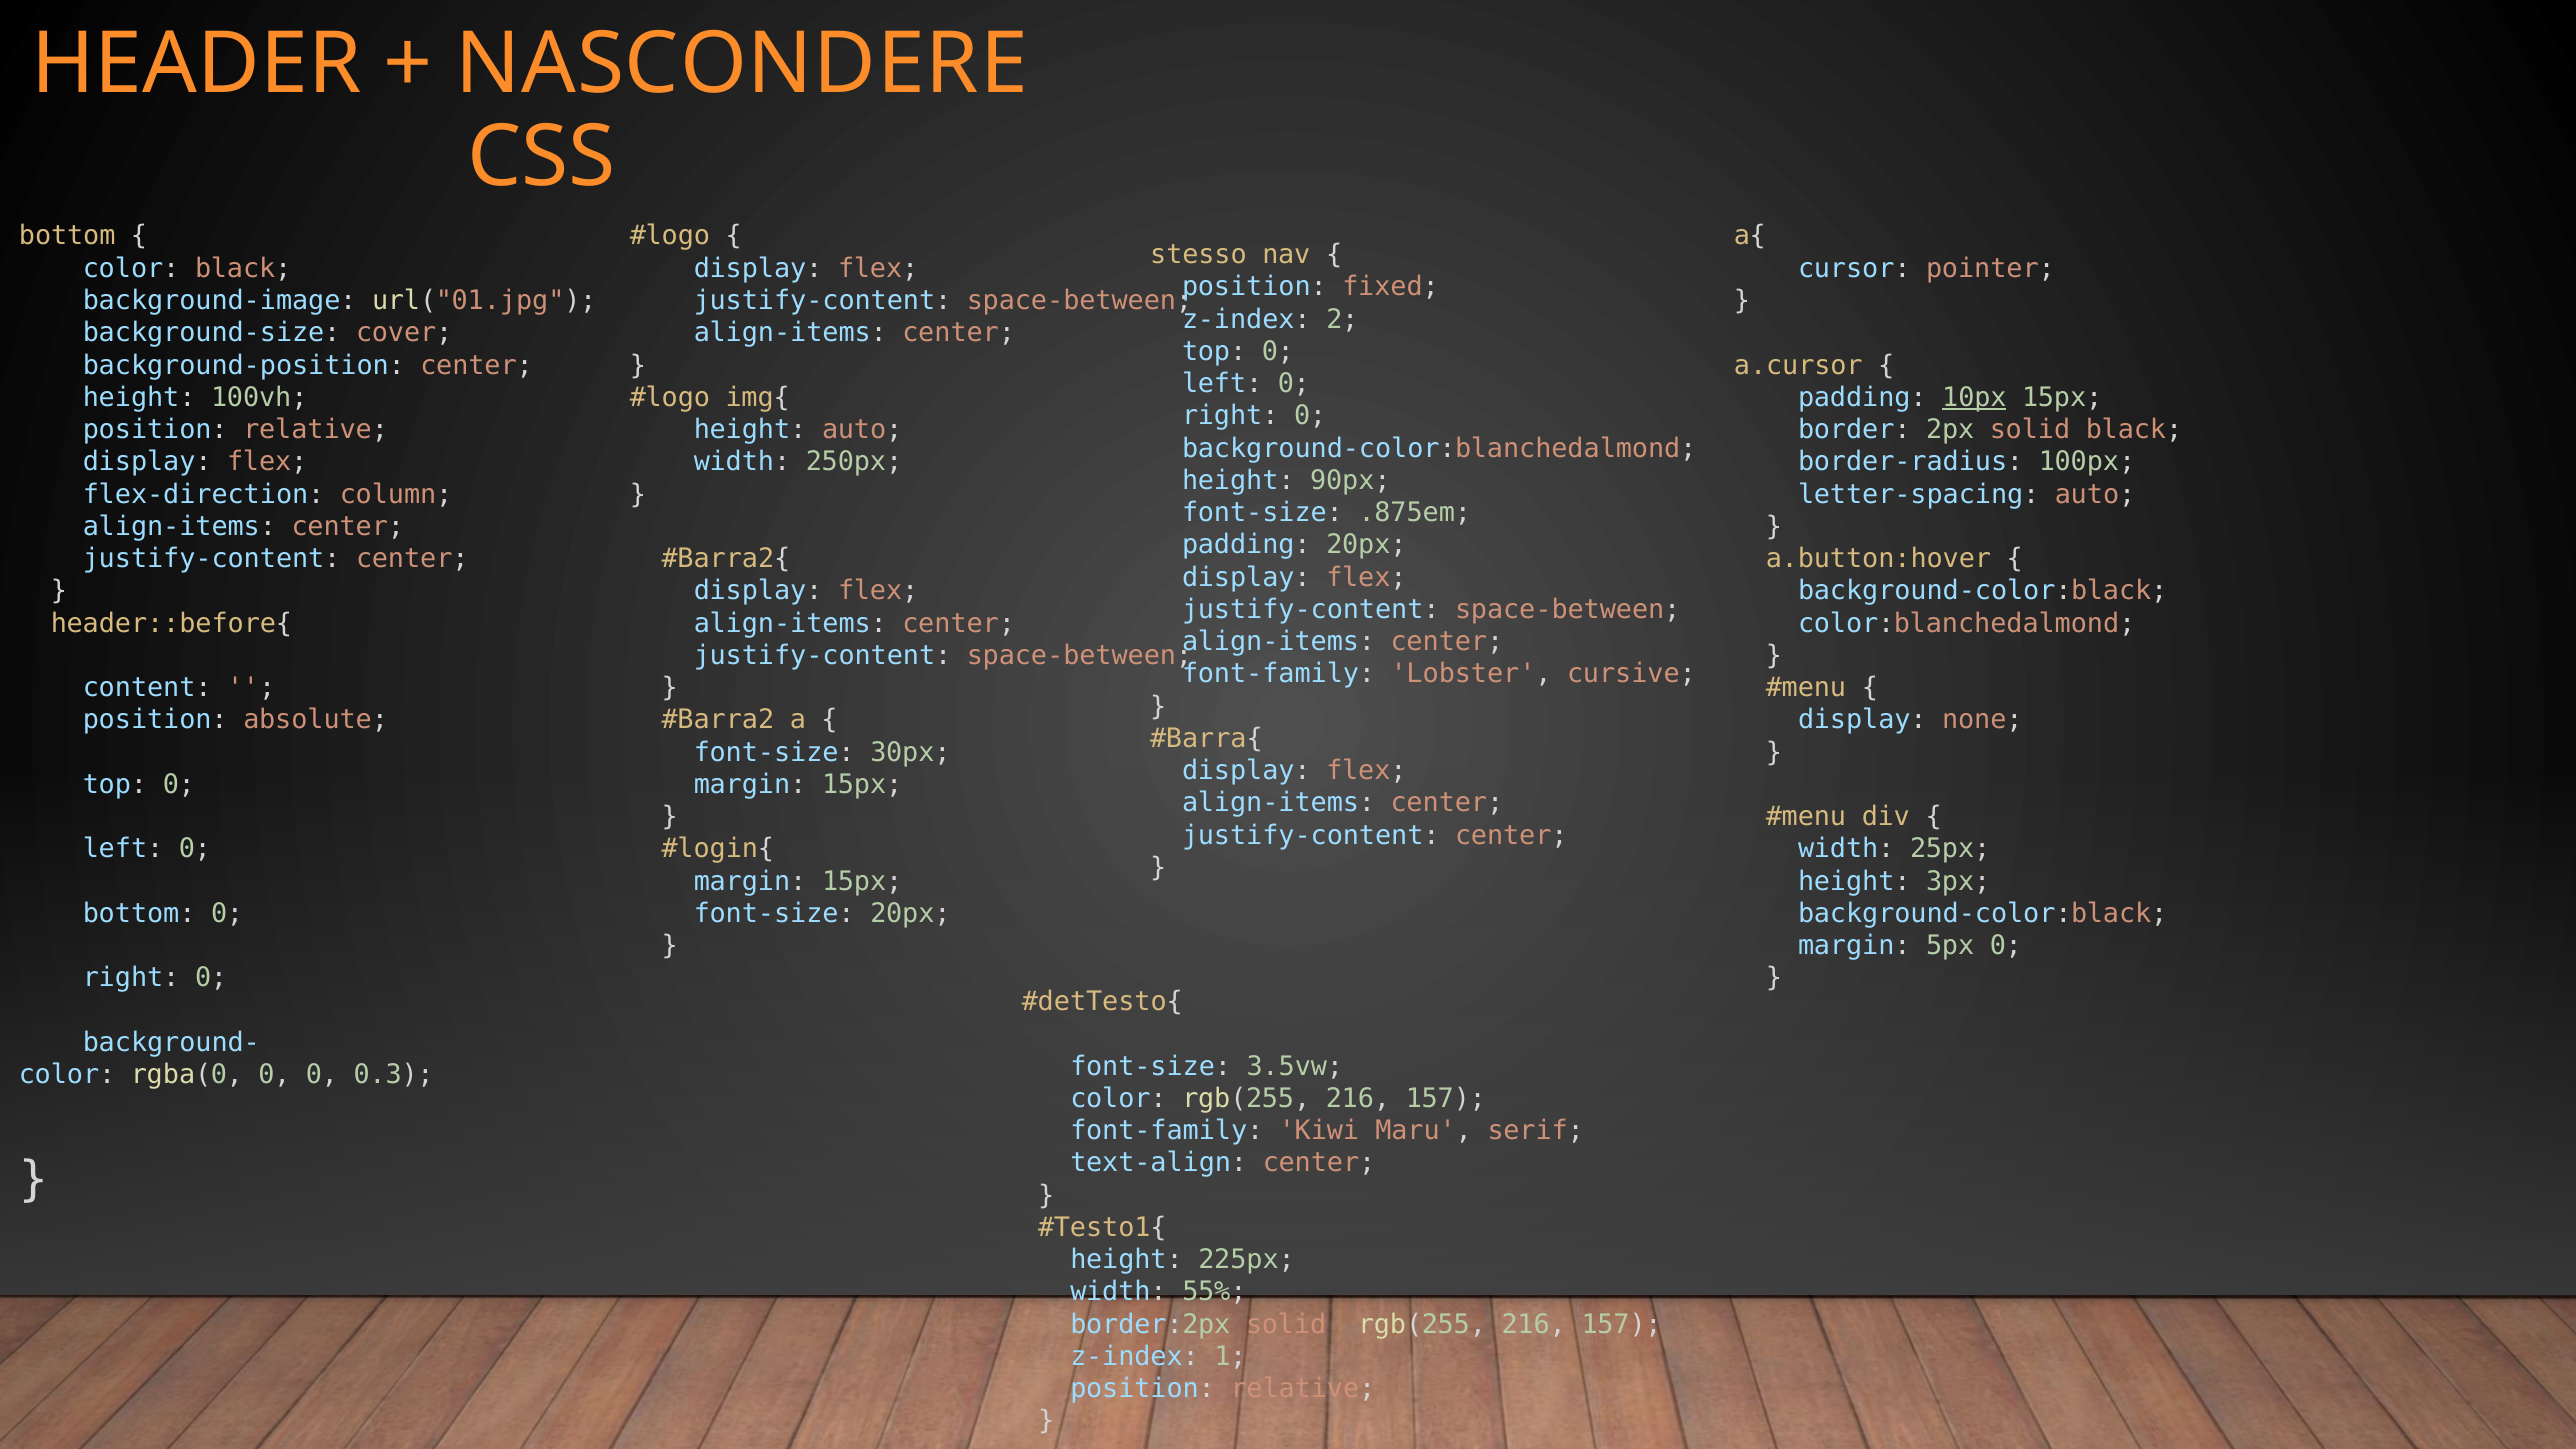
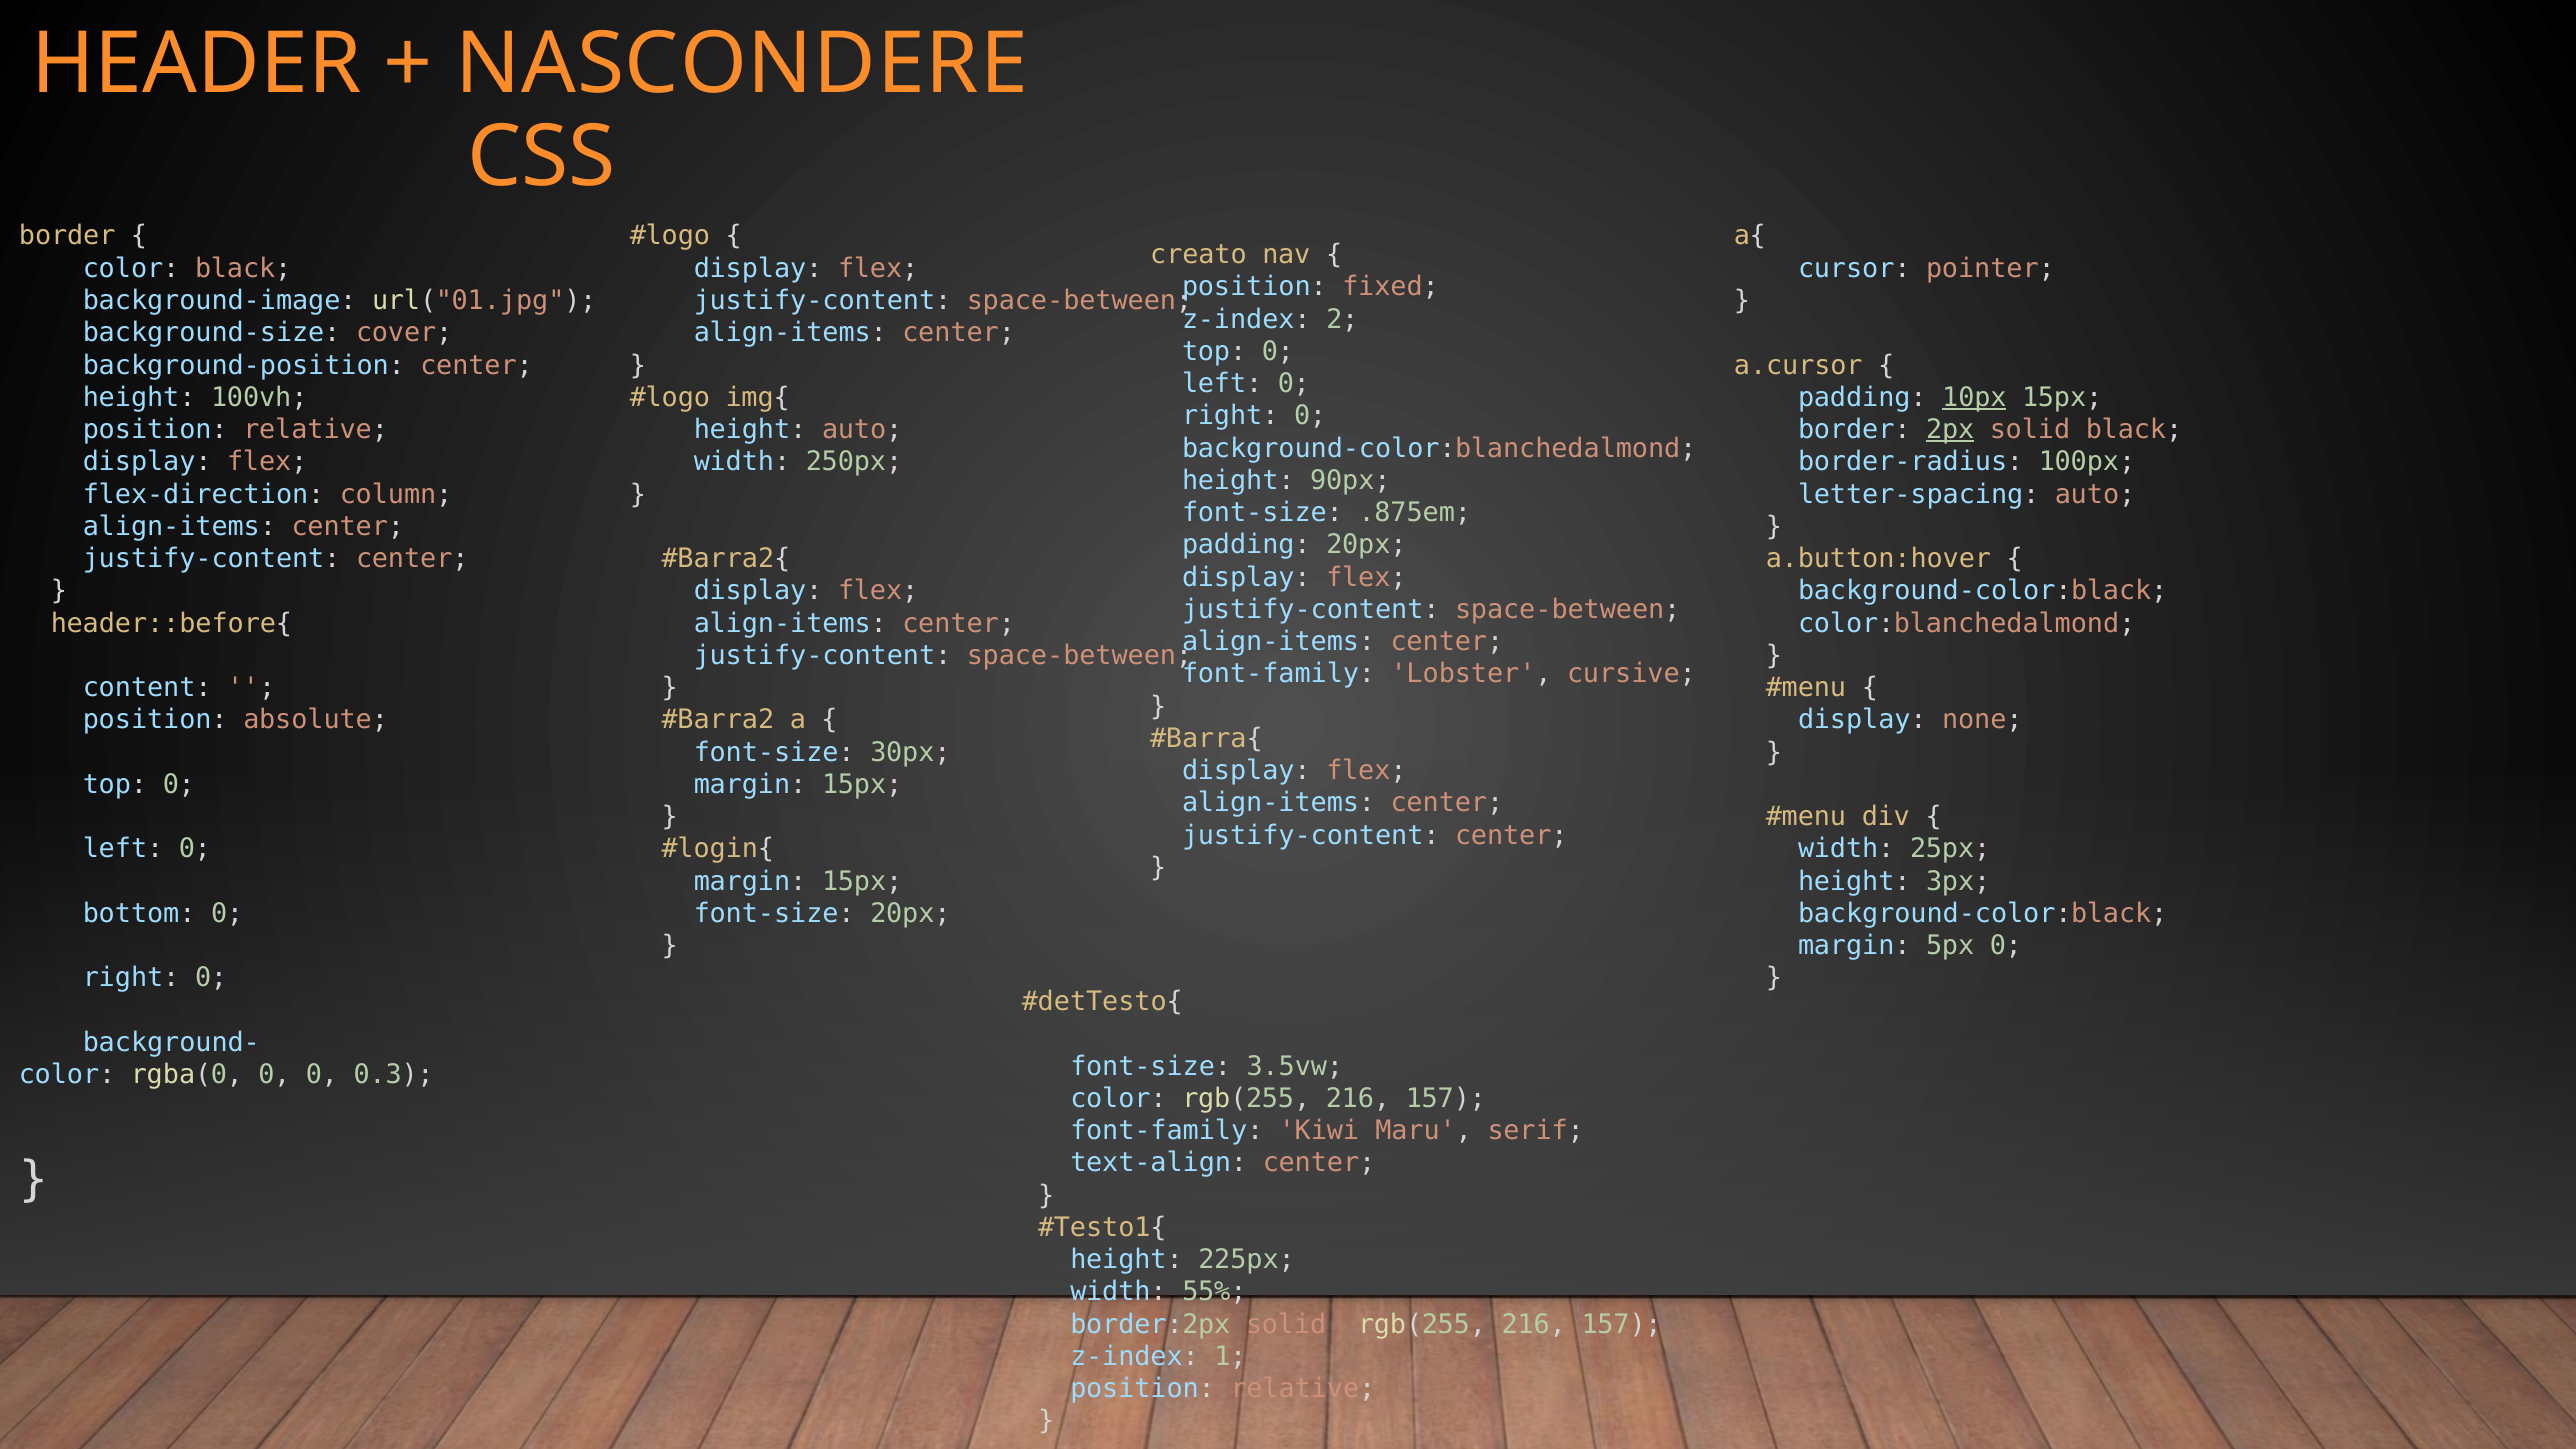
bottom: bottom -> border (67, 236)
stesso: stesso -> creato (1198, 255)
2px underline: none -> present (1950, 430)
